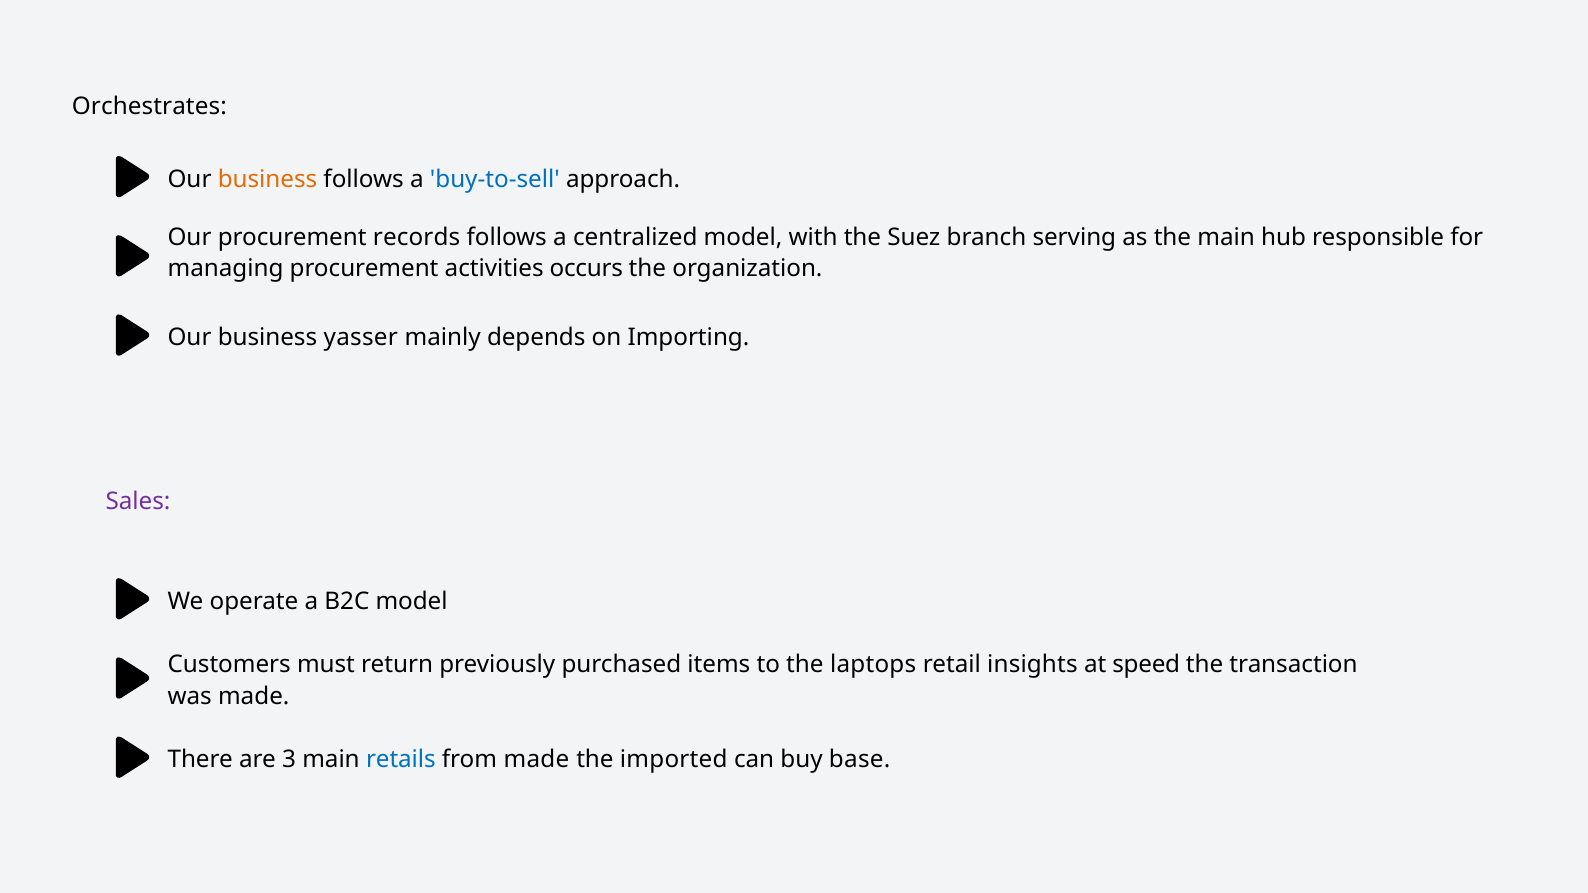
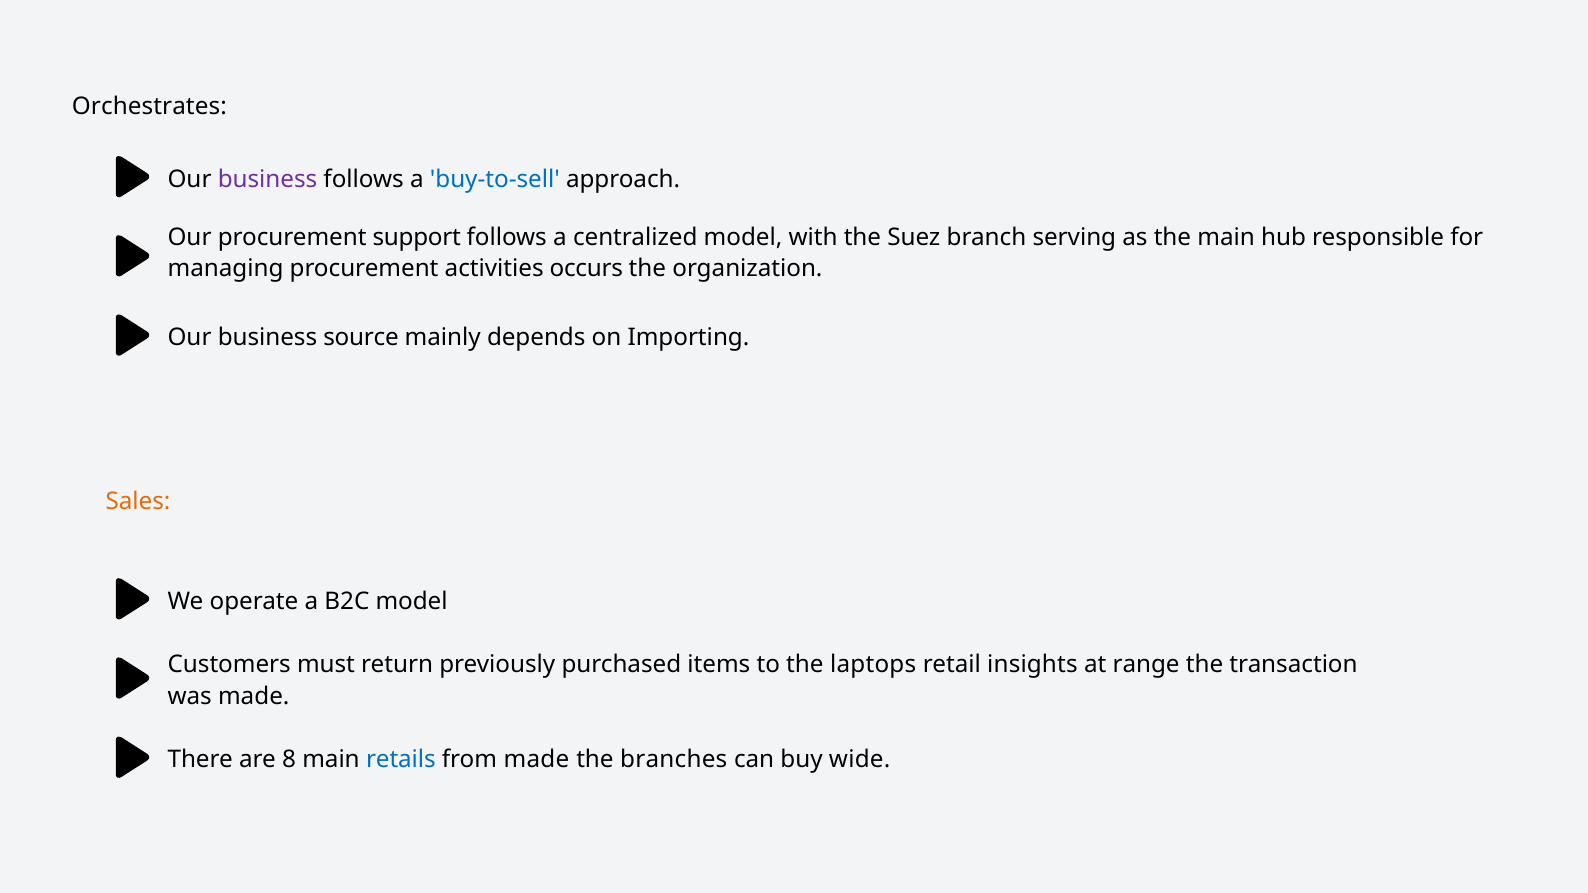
business colour: orange -> purple (268, 179)
records: records -> support (417, 237)
yasser: yasser -> source (361, 338)
Sales colour: purple -> orange (138, 502)
speed: speed -> range (1146, 665)
3: 3 -> 8 (289, 760)
imported: imported -> branches (674, 760)
base: base -> wide (860, 760)
